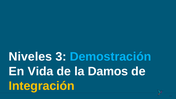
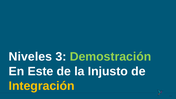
Demostración colour: light blue -> light green (110, 57)
Vida: Vida -> Este (41, 71)
Damos: Damos -> Injusto (108, 71)
